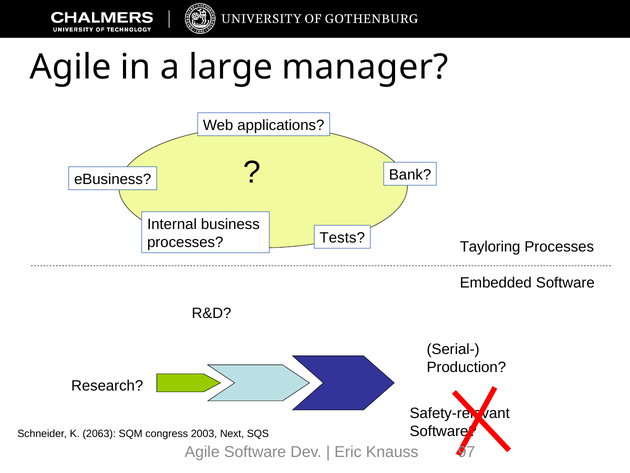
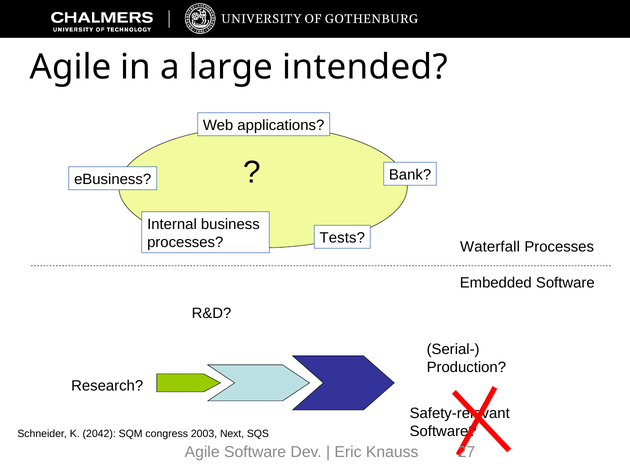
manager: manager -> intended (365, 67)
Tayloring: Tayloring -> Waterfall (490, 246)
2063: 2063 -> 2042 (99, 433)
97: 97 -> 27 (466, 452)
